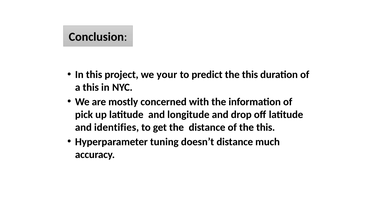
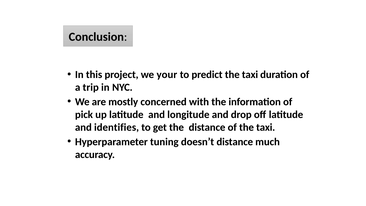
predict the this: this -> taxi (250, 75)
a this: this -> trip (91, 87)
of the this: this -> taxi (266, 127)
